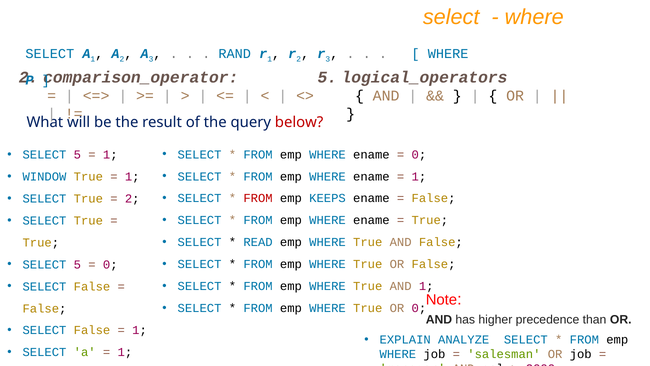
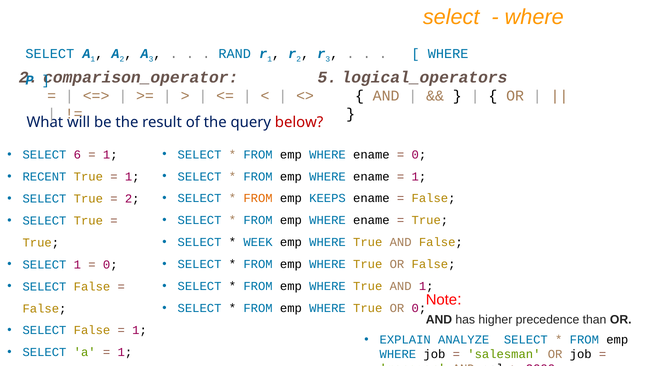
5: 5 -> 6 (77, 155)
WINDOW: WINDOW -> RECENT (44, 177)
FROM colour: red -> orange (258, 198)
READ: READ -> WEEK (258, 242)
5: 5 -> 1 (77, 264)
